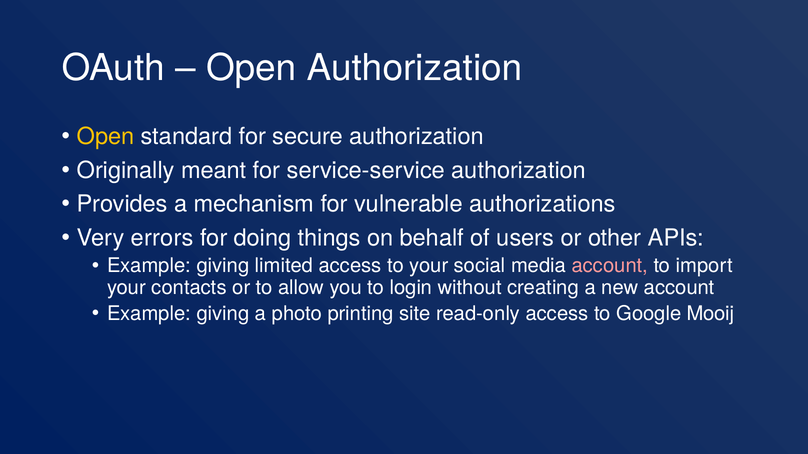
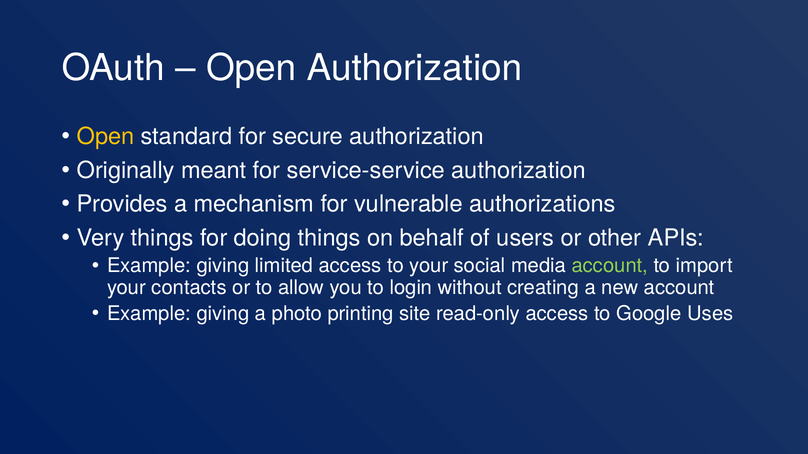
Very errors: errors -> things (162, 238)
account colour: pink -> light green (610, 266)
Mooij: Mooij -> Uses (710, 314)
